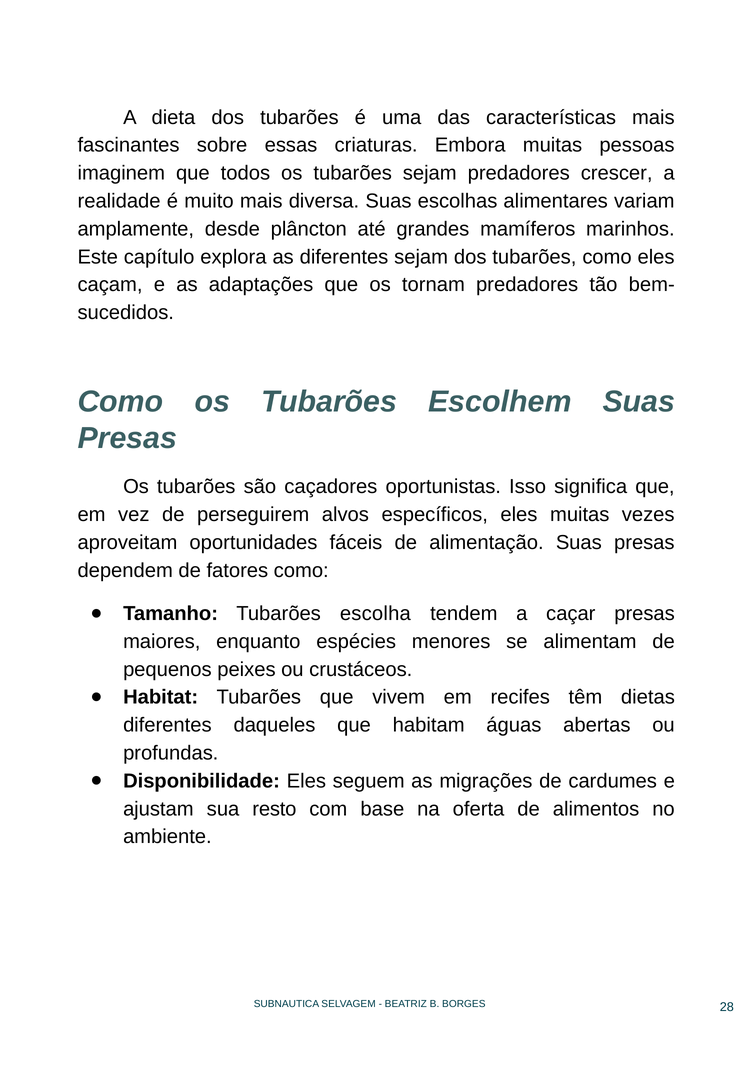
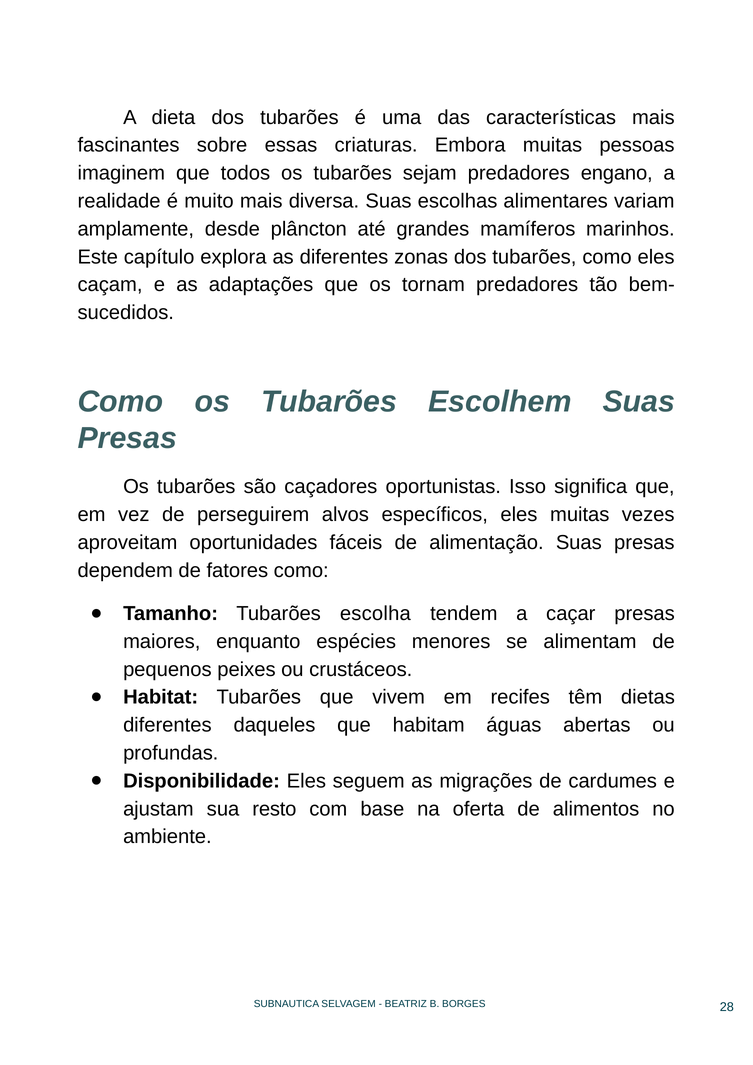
crescer: crescer -> engano (617, 173)
diferentes sejam: sejam -> zonas (421, 257)
